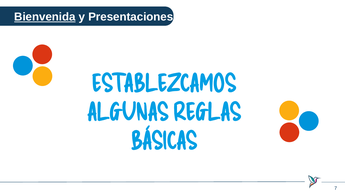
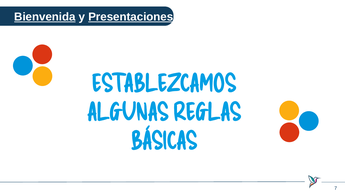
Presentaciones underline: none -> present (131, 17)
